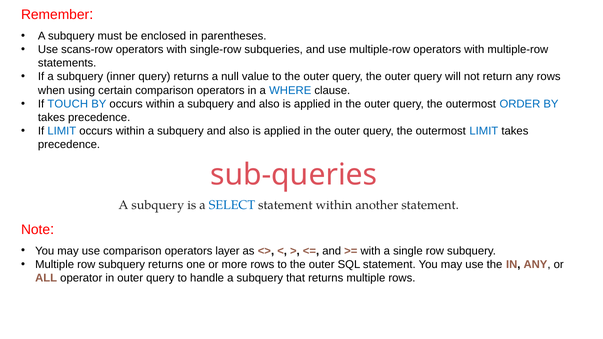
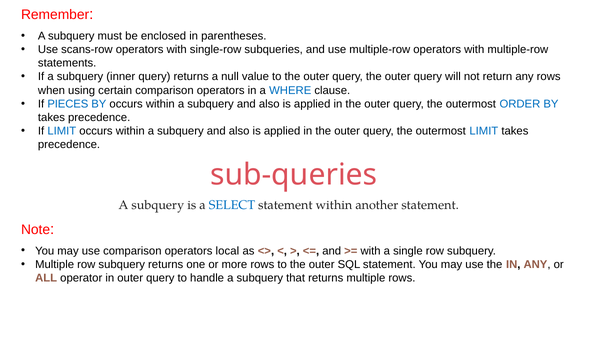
TOUCH: TOUCH -> PIECES (68, 104)
layer: layer -> local (227, 251)
